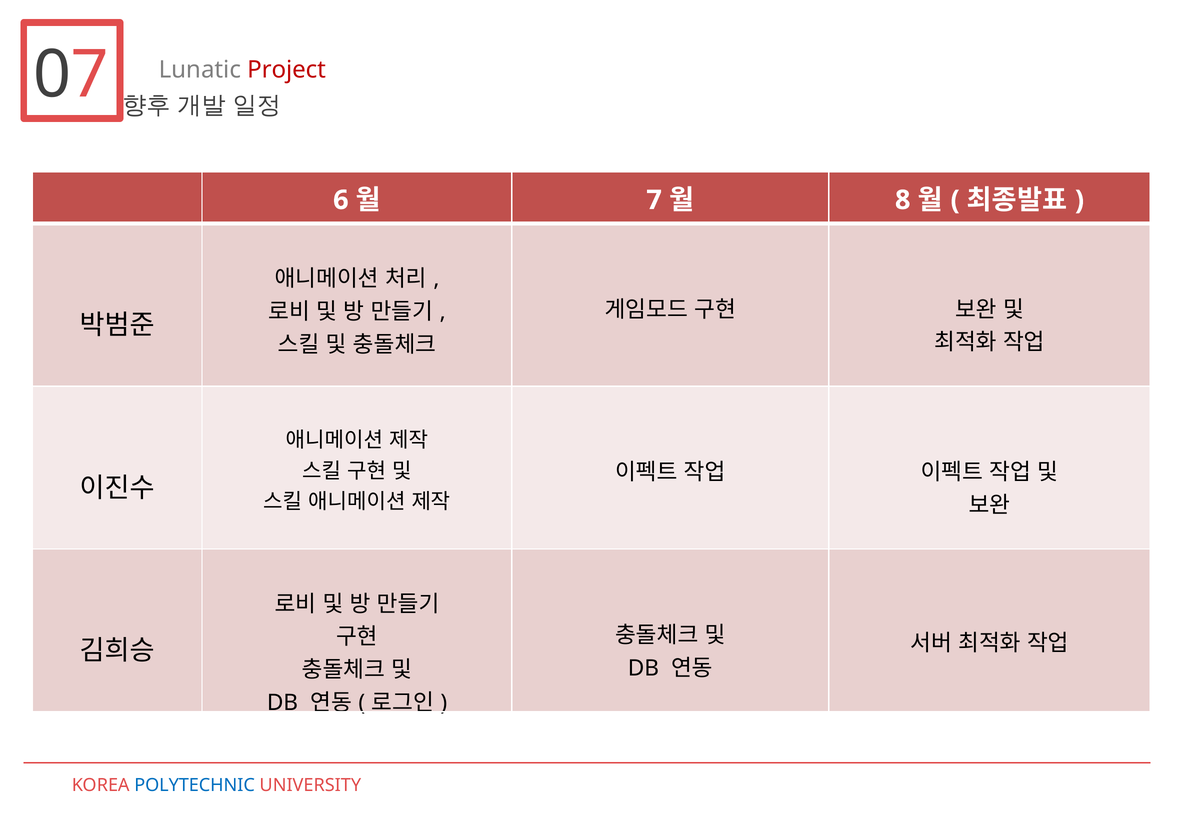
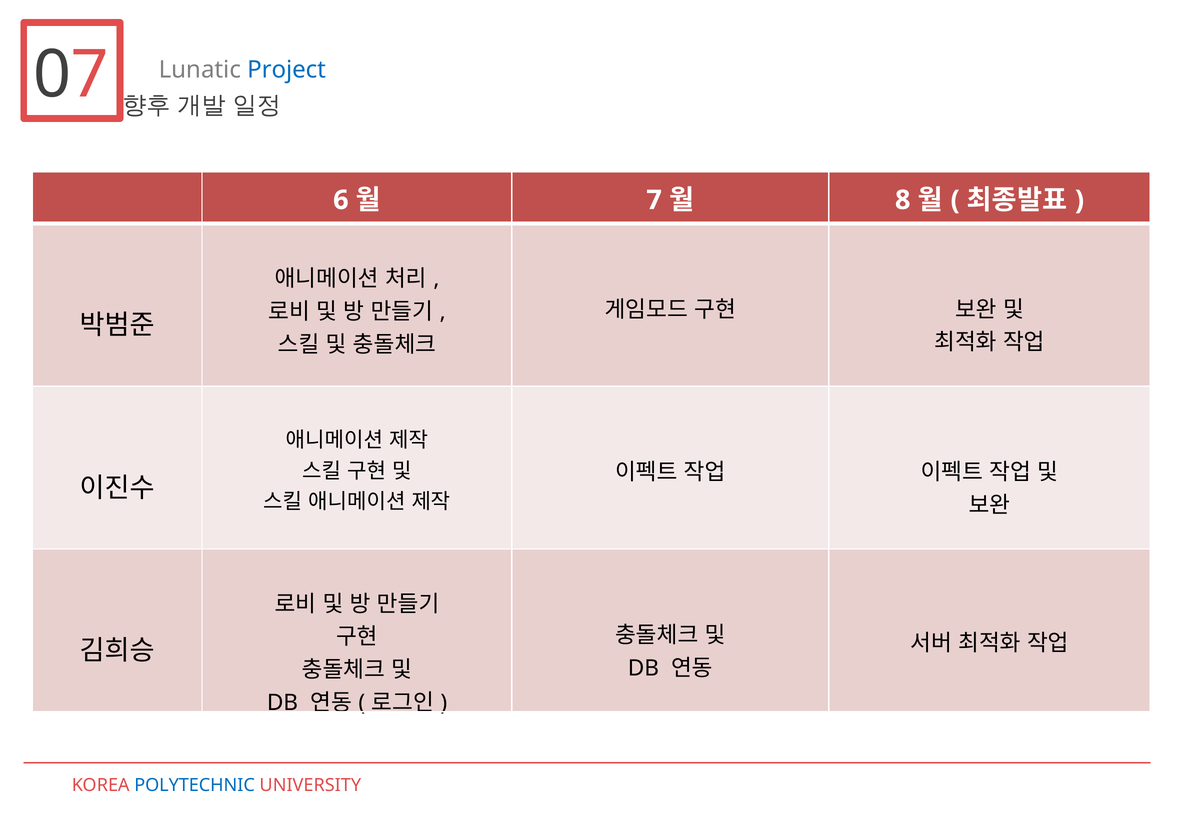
Project colour: red -> blue (287, 70)
